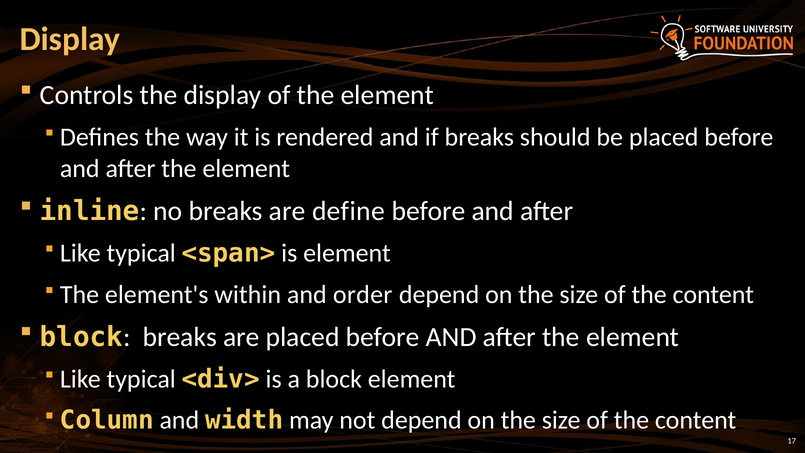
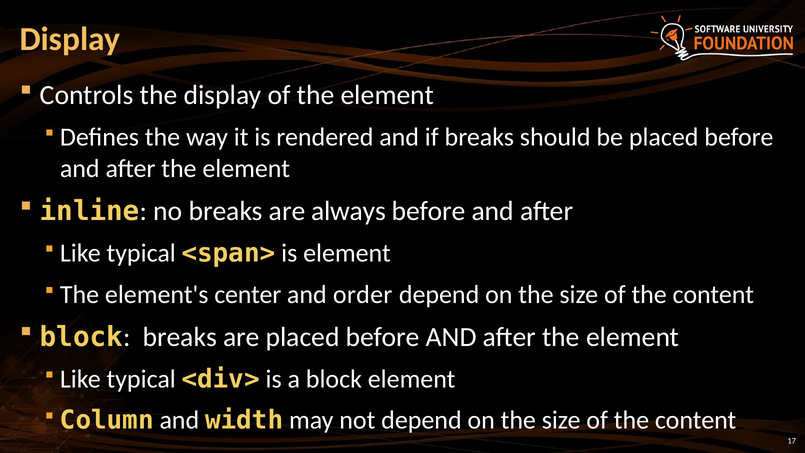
define: define -> always (349, 211)
within: within -> center (248, 294)
